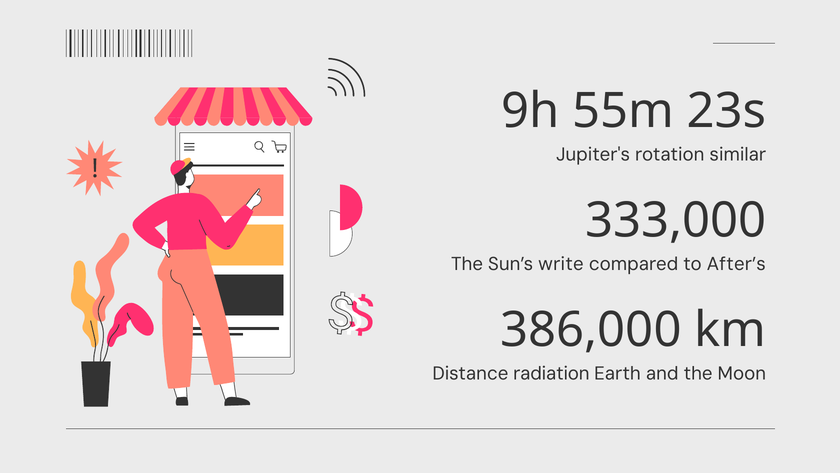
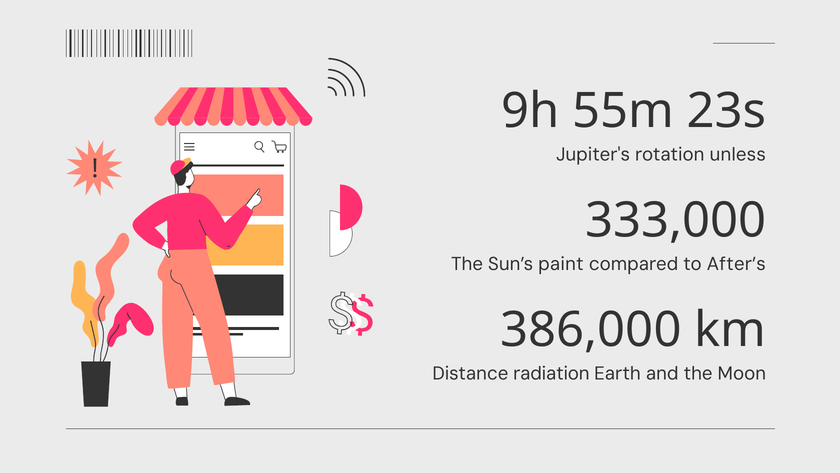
similar: similar -> unless (738, 154)
write: write -> paint (561, 264)
